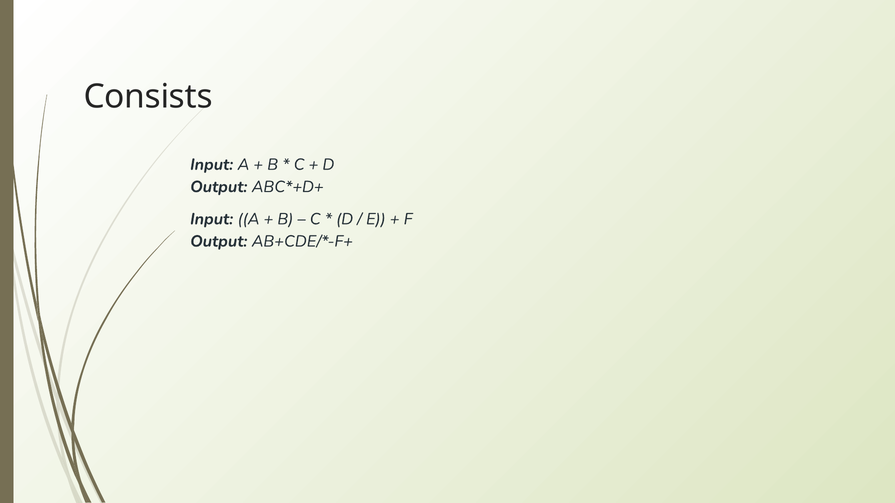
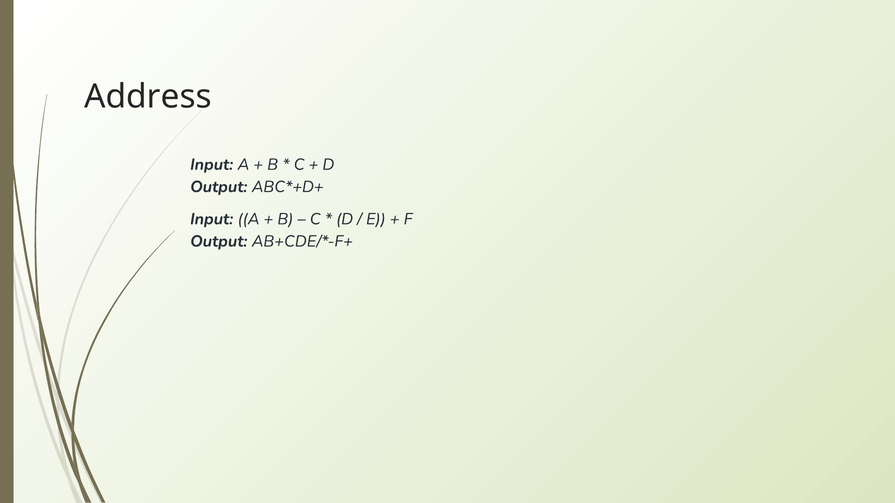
Consists: Consists -> Address (148, 97)
